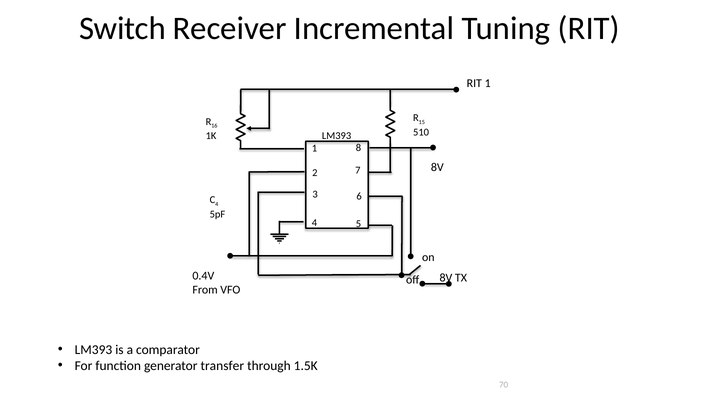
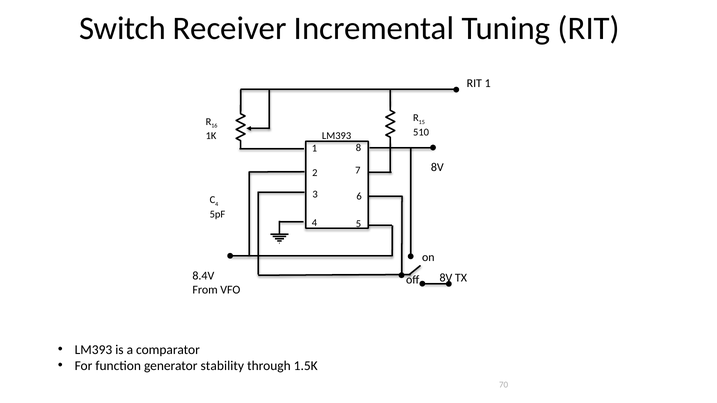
0.4V: 0.4V -> 8.4V (203, 276)
transfer: transfer -> stability (222, 366)
